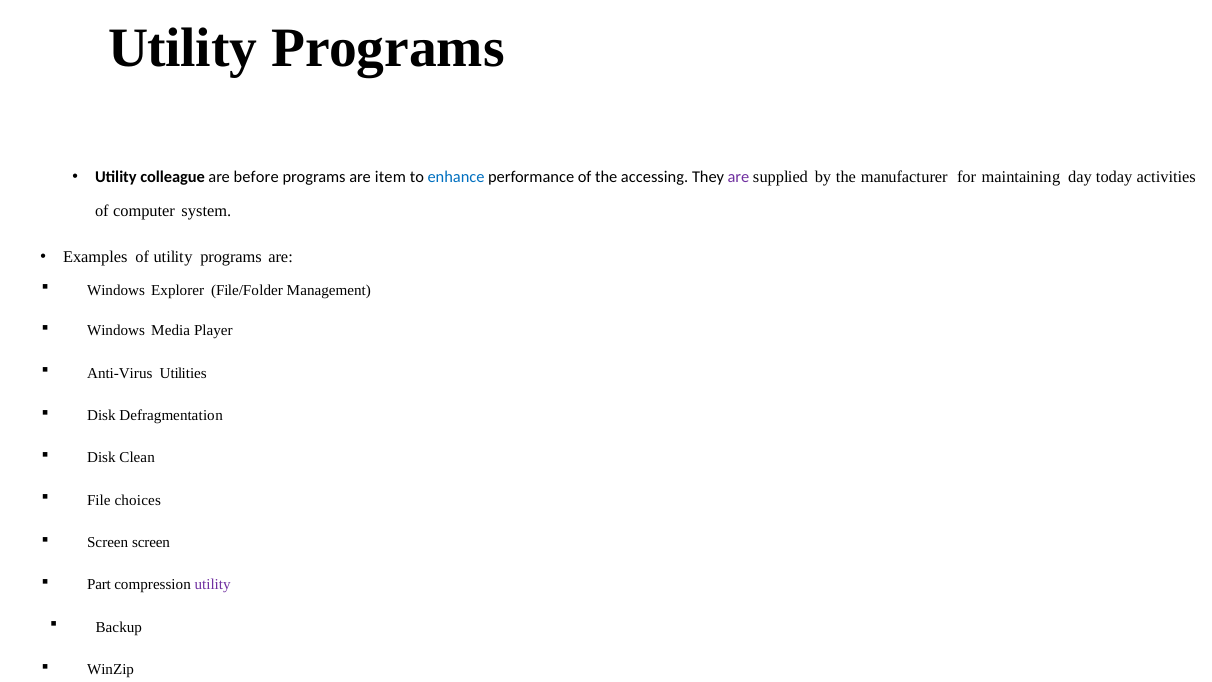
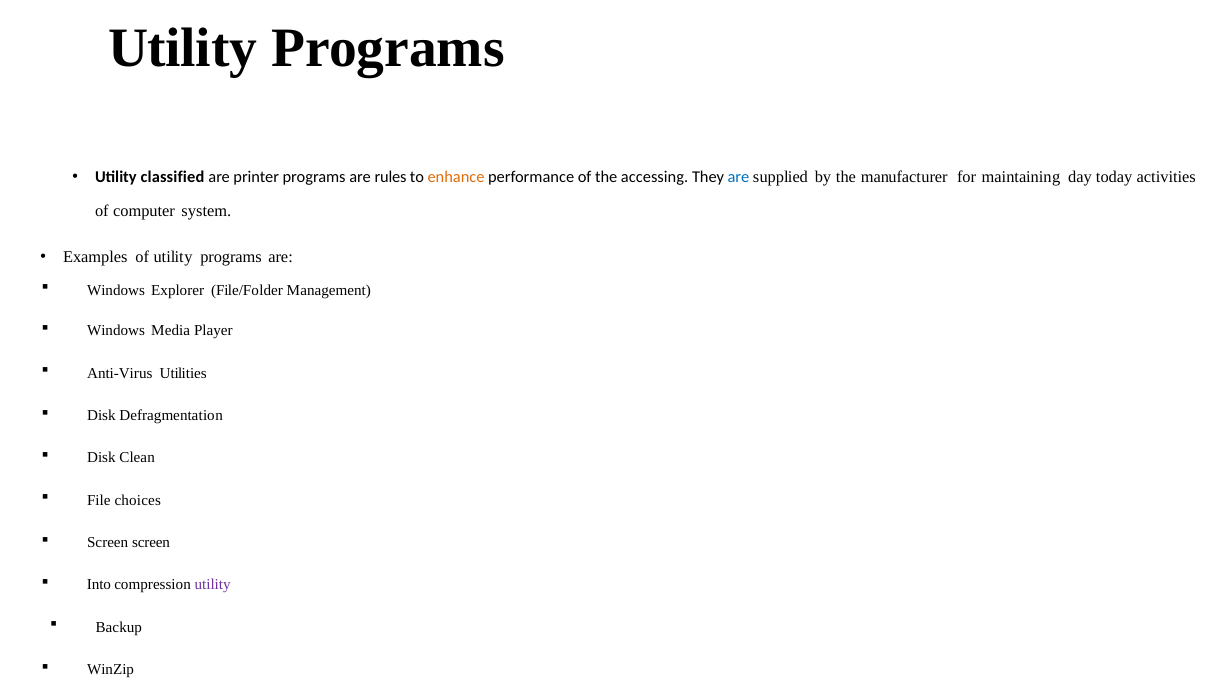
colleague: colleague -> classified (172, 177)
before: before -> printer (256, 177)
item: item -> rules (391, 177)
enhance colour: blue -> orange (456, 177)
are colour: purple -> blue (738, 177)
Part: Part -> Into (99, 585)
